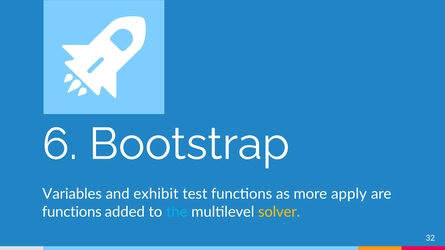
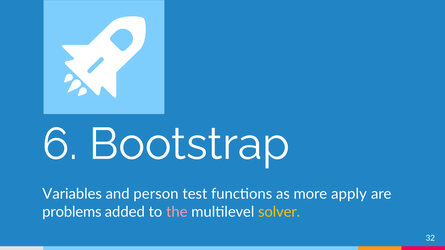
exhibit: exhibit -> person (156, 194)
functions: functions -> problems (72, 212)
the colour: light blue -> pink (177, 212)
